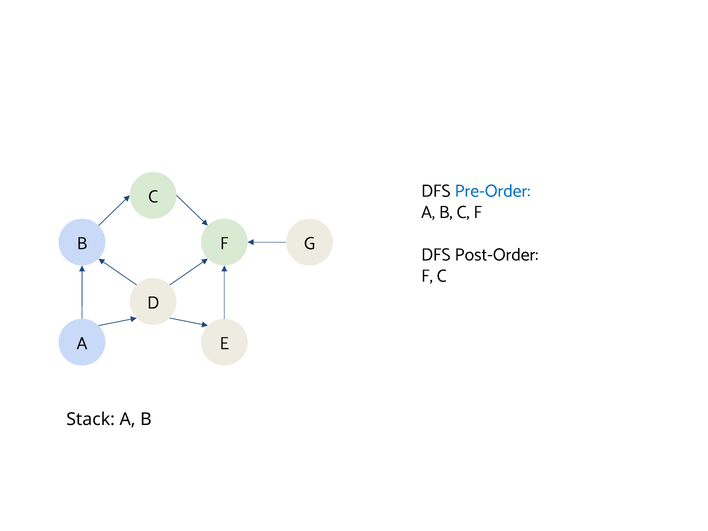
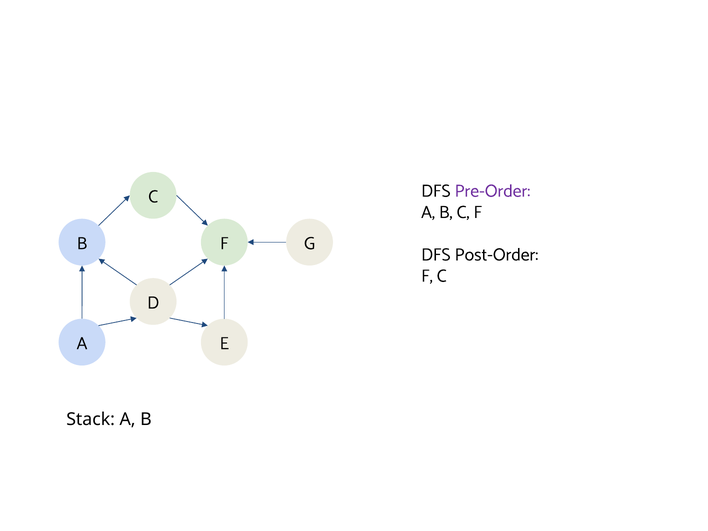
Pre-Order colour: blue -> purple (492, 191)
